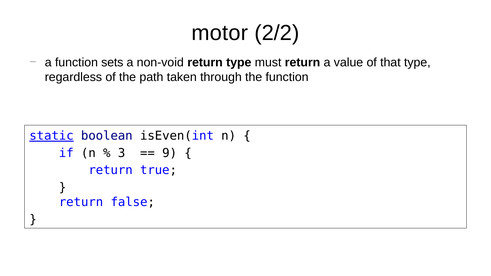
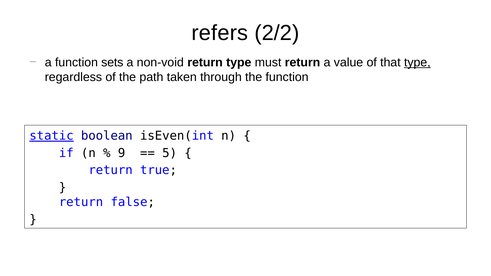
motor: motor -> refers (220, 33)
type underline: none -> present (417, 62)
3: 3 -> 9 (122, 153)
9: 9 -> 5 (170, 153)
